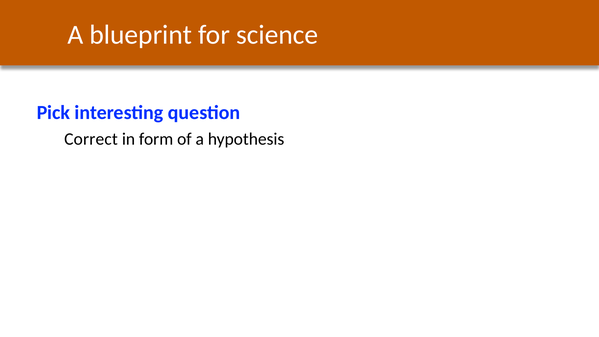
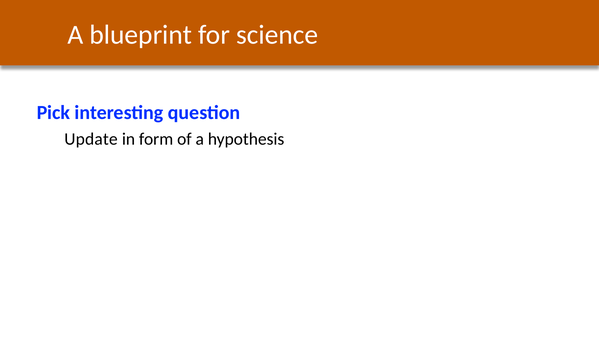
Correct: Correct -> Update (91, 139)
